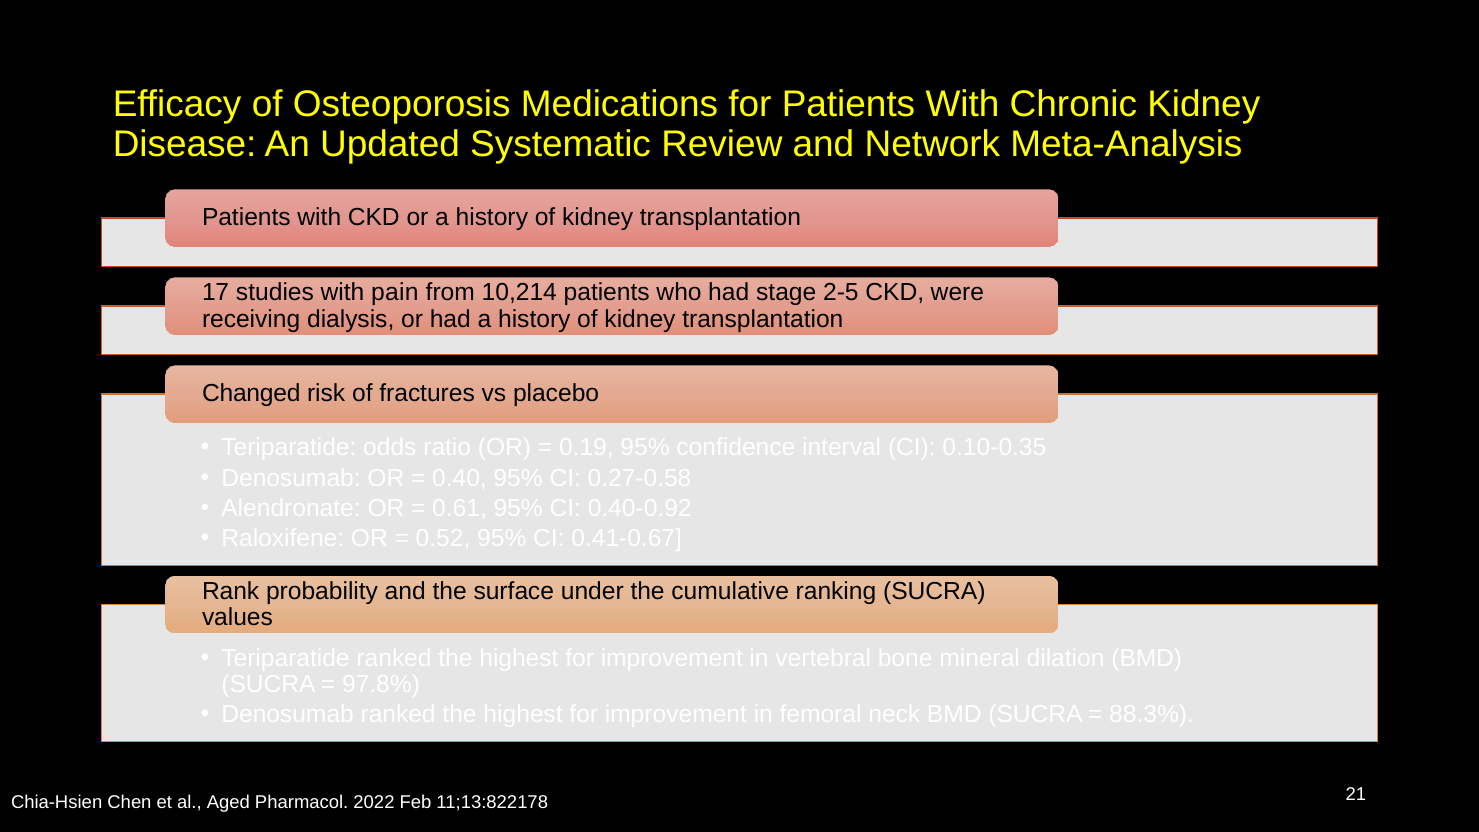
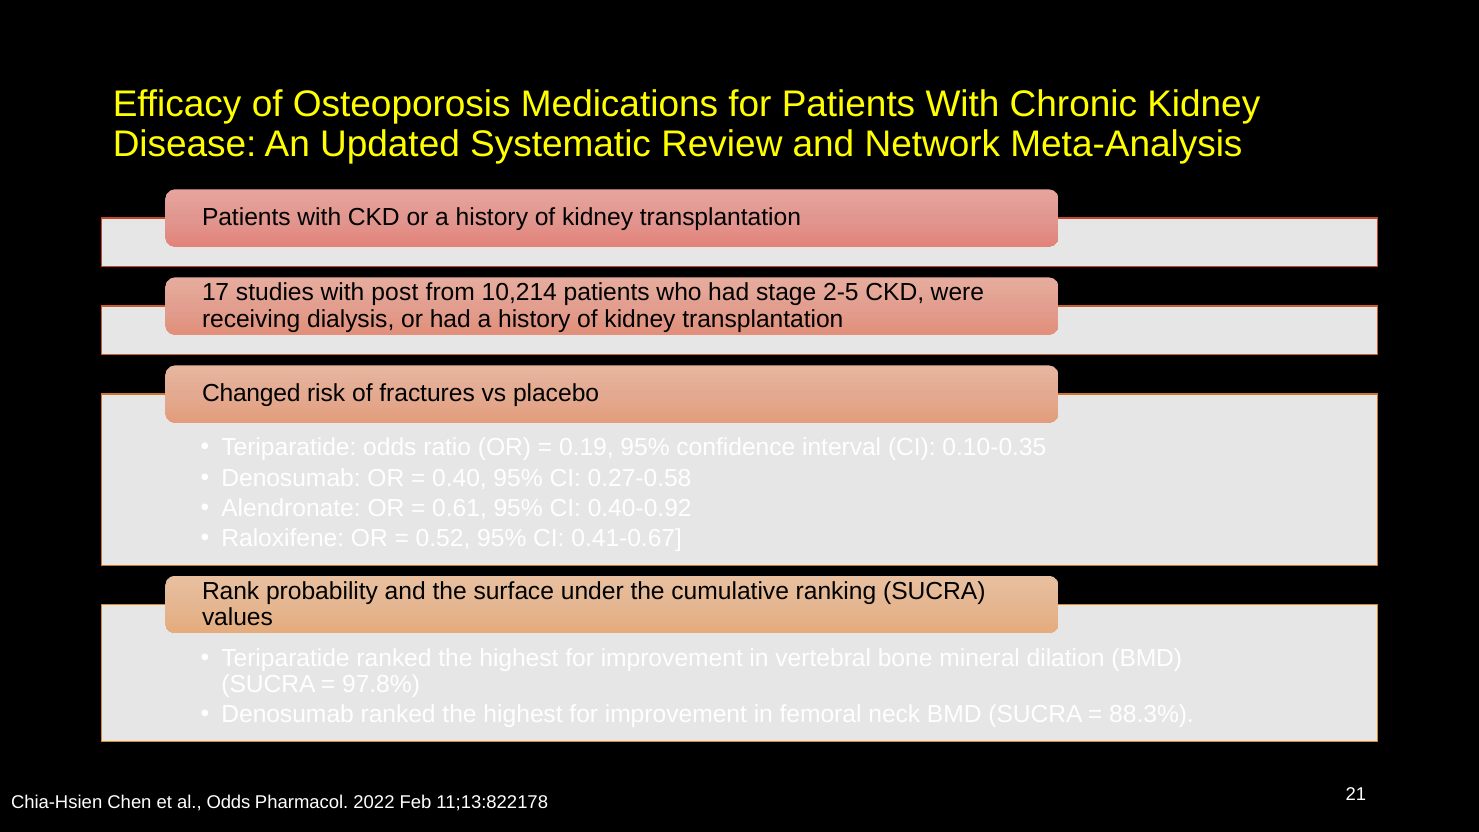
pain: pain -> post (395, 293)
al Aged: Aged -> Odds (228, 802)
